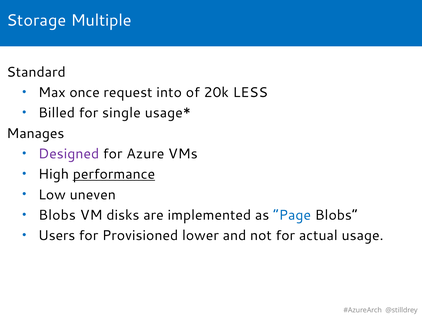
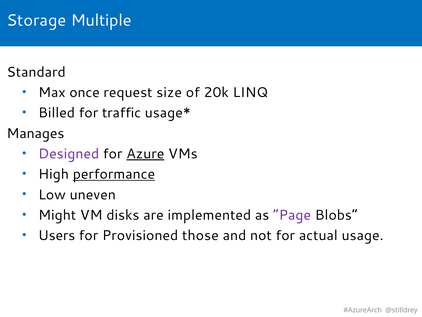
into: into -> size (169, 92)
LESS: LESS -> LINQ (250, 92)
single: single -> traffic (122, 113)
Azure underline: none -> present (145, 154)
Blobs: Blobs -> Might (57, 215)
Page colour: blue -> purple (292, 215)
lower: lower -> those (200, 235)
